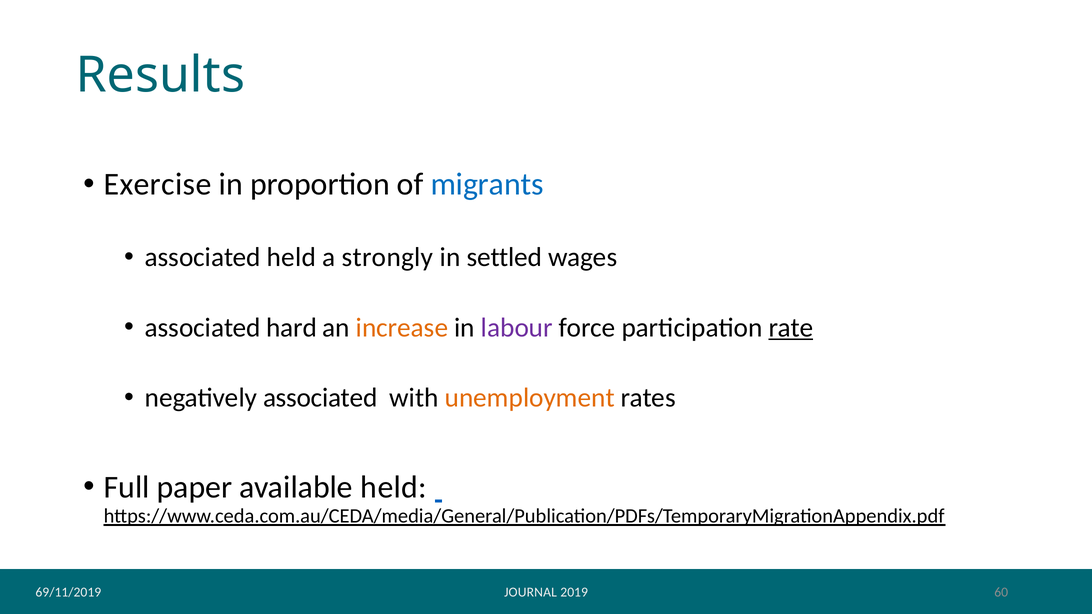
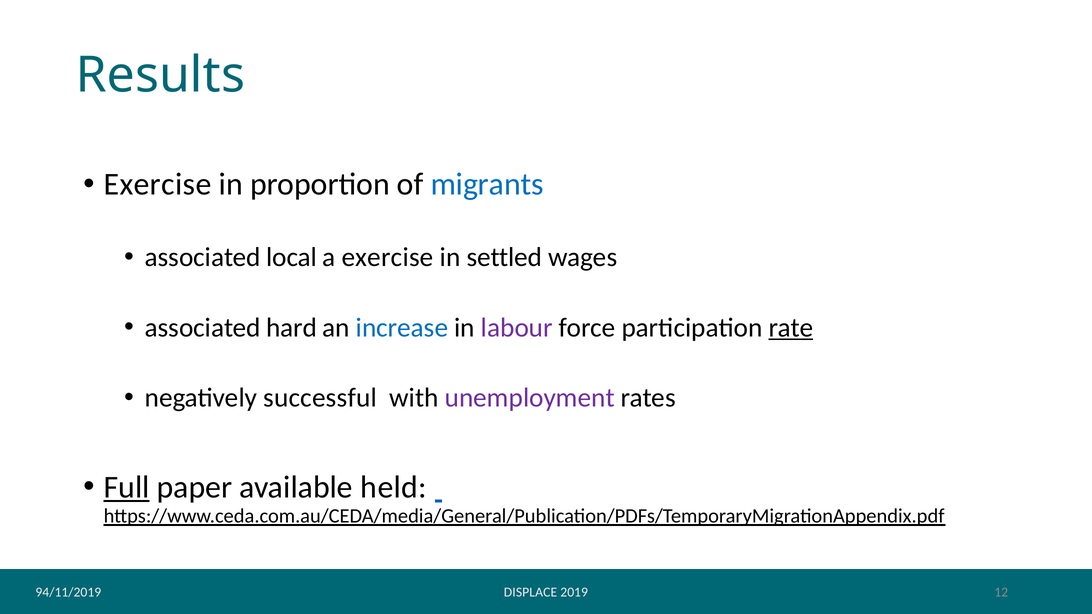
associated held: held -> local (292, 257)
a strongly: strongly -> exercise (388, 257)
increase colour: orange -> blue (402, 328)
negatively associated: associated -> successful (320, 398)
unemployment colour: orange -> purple (530, 398)
Full underline: none -> present (127, 487)
JOURNAL: JOURNAL -> DISPLACE (531, 593)
60: 60 -> 12 (1001, 593)
69/11/2019: 69/11/2019 -> 94/11/2019 (68, 593)
